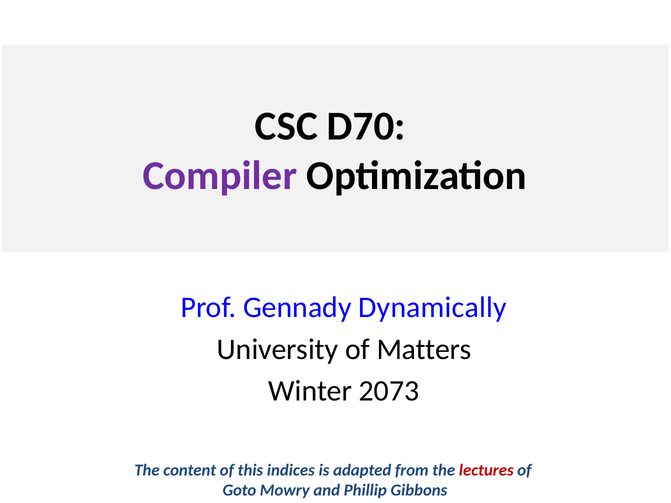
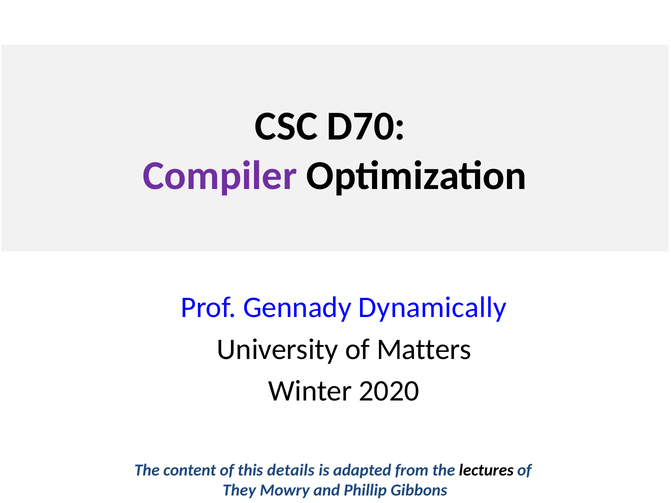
2073: 2073 -> 2020 (389, 391)
indices: indices -> details (291, 470)
lectures colour: red -> black (486, 470)
Goto: Goto -> They (239, 490)
